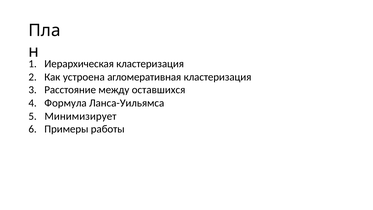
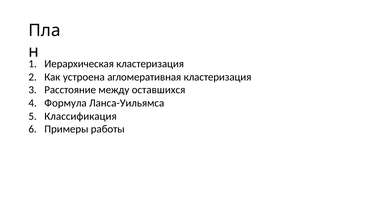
Минимизирует: Минимизирует -> Классификация (81, 116)
